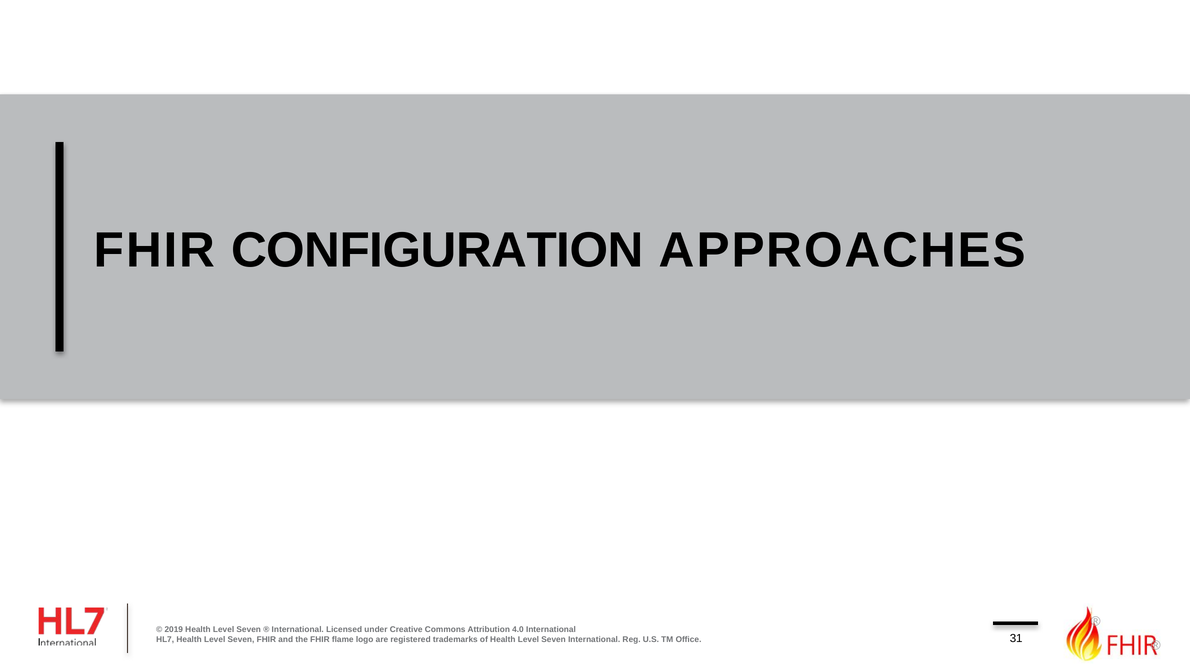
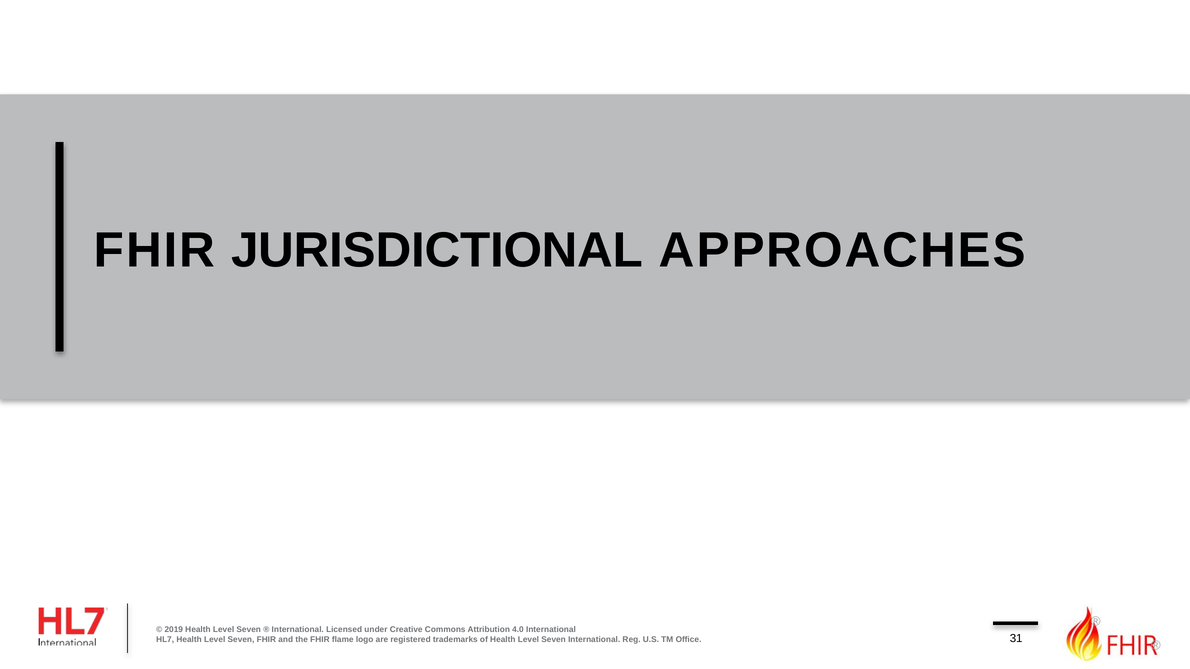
CONFIGURATION: CONFIGURATION -> JURISDICTIONAL (437, 250)
